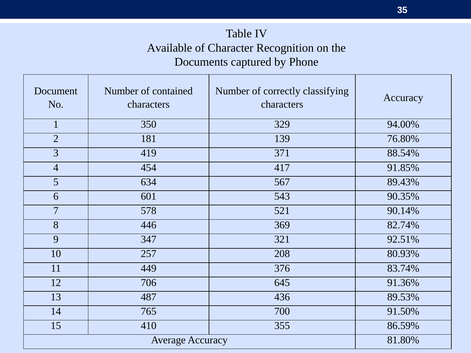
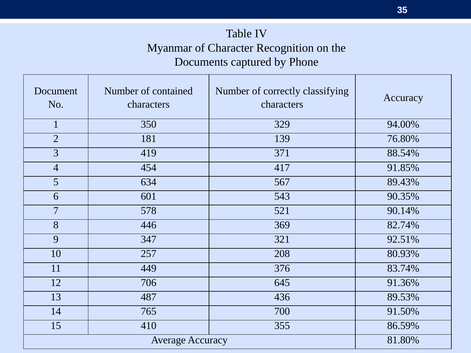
Available: Available -> Myanmar (170, 48)
